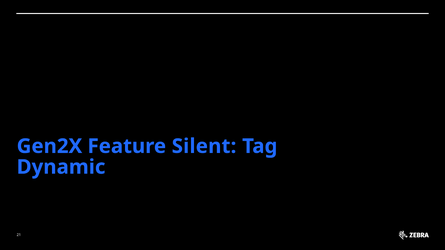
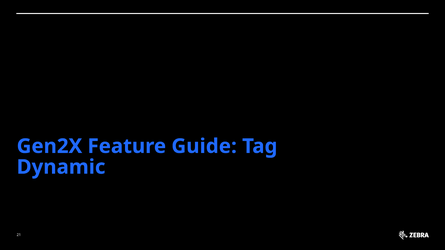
Silent: Silent -> Guide (204, 146)
